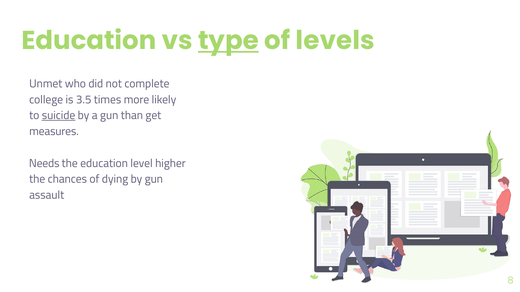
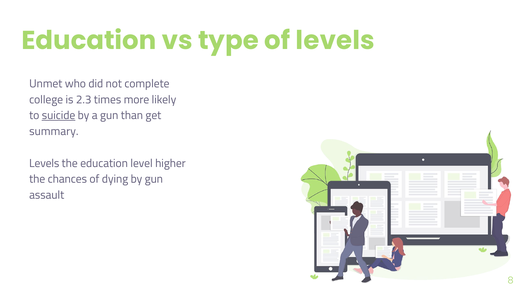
type underline: present -> none (228, 41)
3.5: 3.5 -> 2.3 (84, 100)
measures: measures -> summary (54, 132)
Needs: Needs -> Levels (44, 164)
